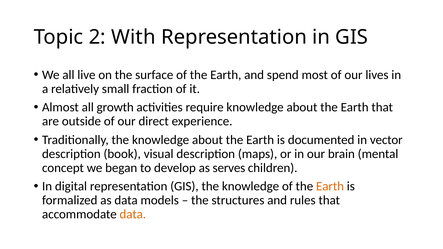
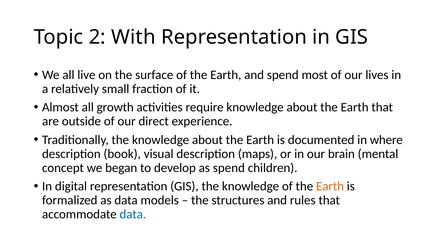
vector: vector -> where (386, 140)
as serves: serves -> spend (229, 168)
data colour: orange -> blue (133, 214)
